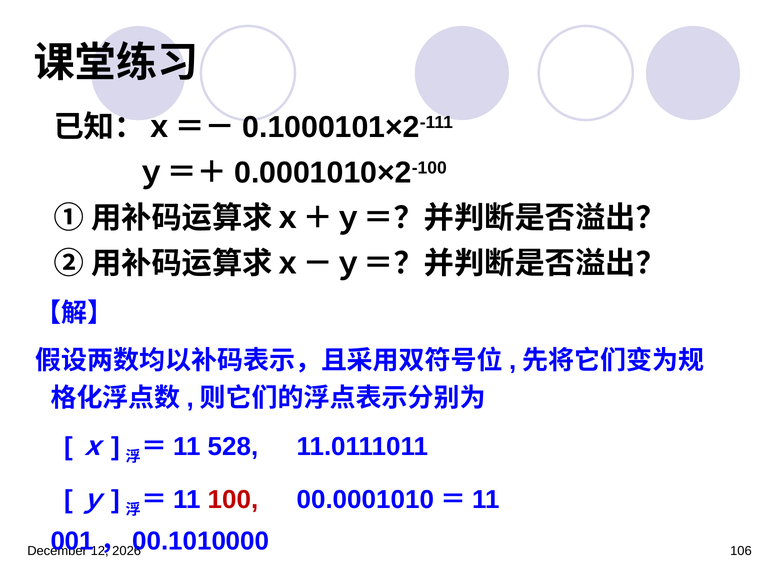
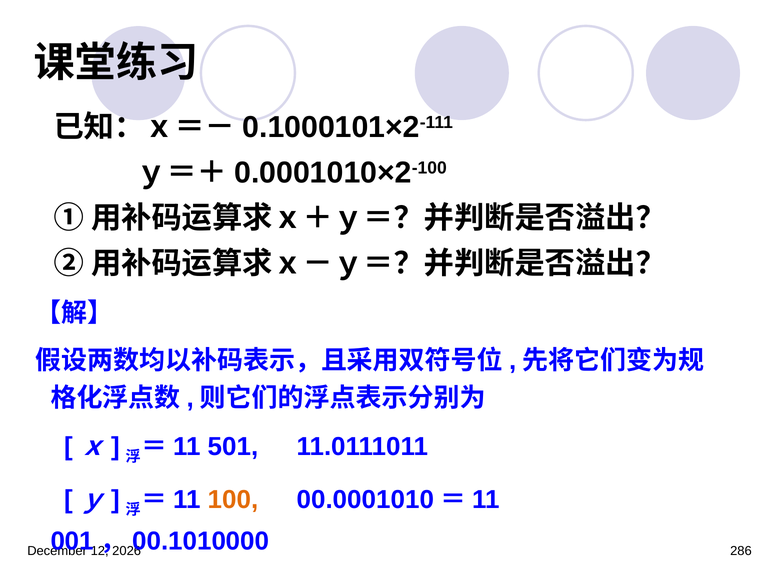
528: 528 -> 501 (233, 447)
100 colour: red -> orange (233, 500)
106: 106 -> 286 (741, 551)
